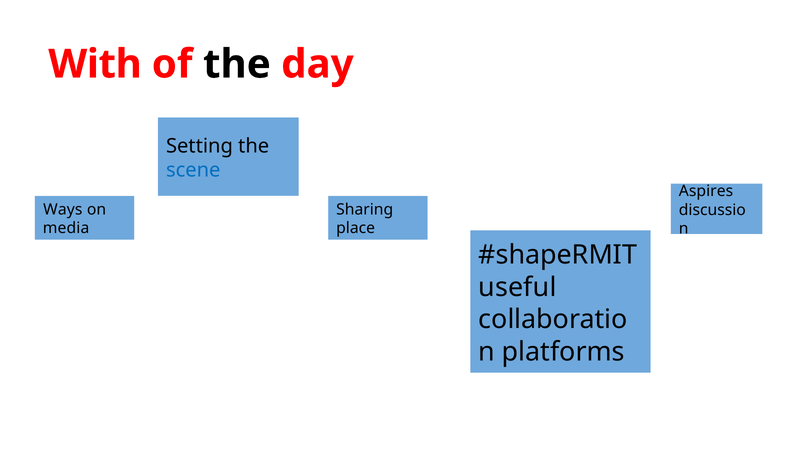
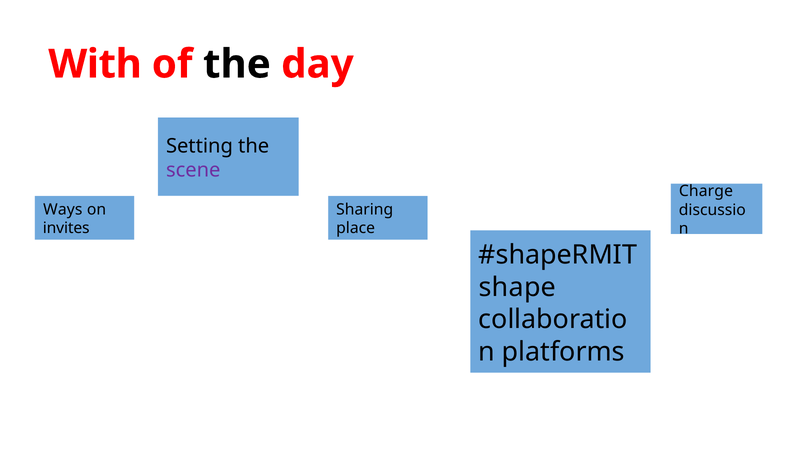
scene colour: blue -> purple (193, 170)
Aspires: Aspires -> Charge (706, 191)
media: media -> invites (66, 229)
useful: useful -> shape (517, 288)
